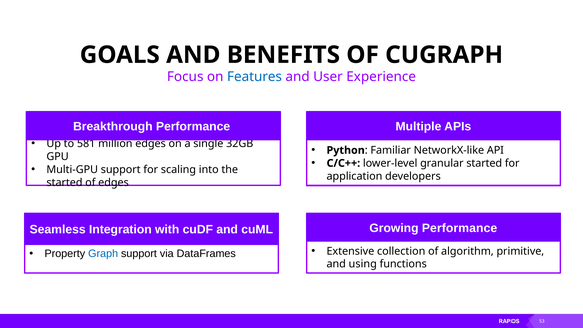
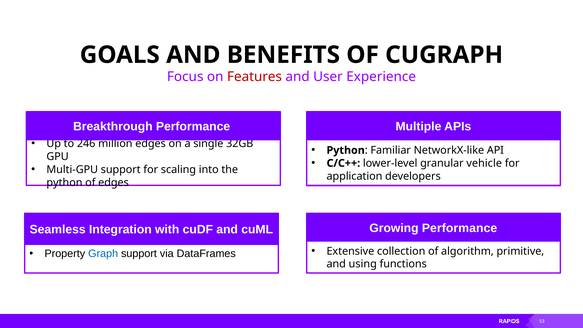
Features colour: blue -> red (255, 77)
581: 581 -> 246 (86, 144)
granular started: started -> vehicle (484, 163)
started: started -> python (64, 182)
